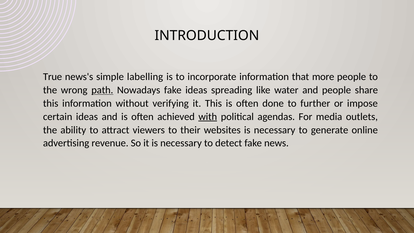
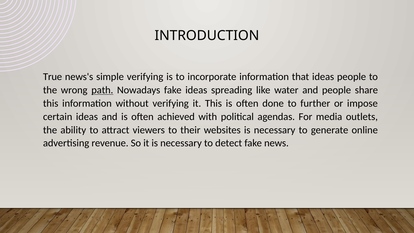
simple labelling: labelling -> verifying (145, 77)
that more: more -> ideas (323, 77)
with underline: present -> none (208, 117)
